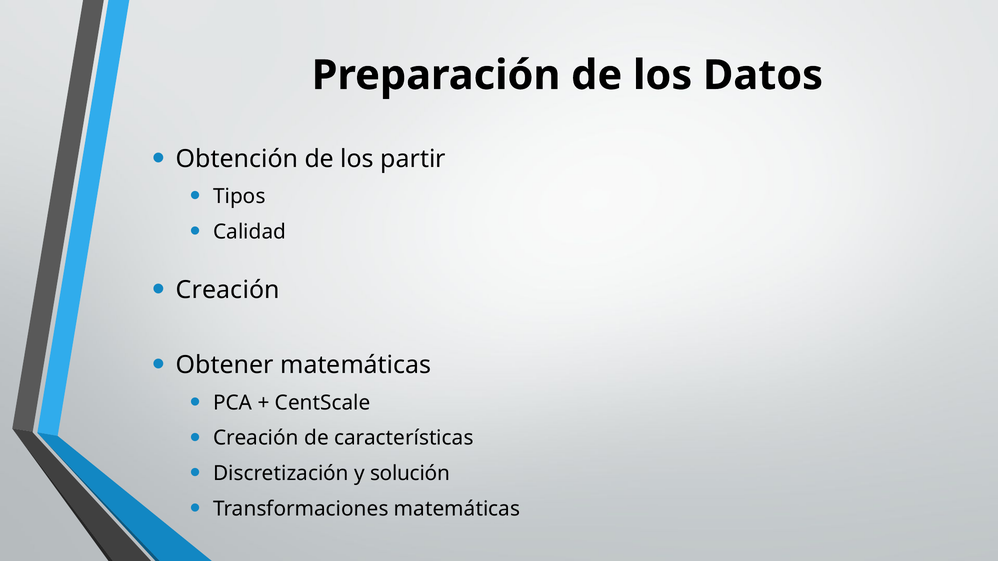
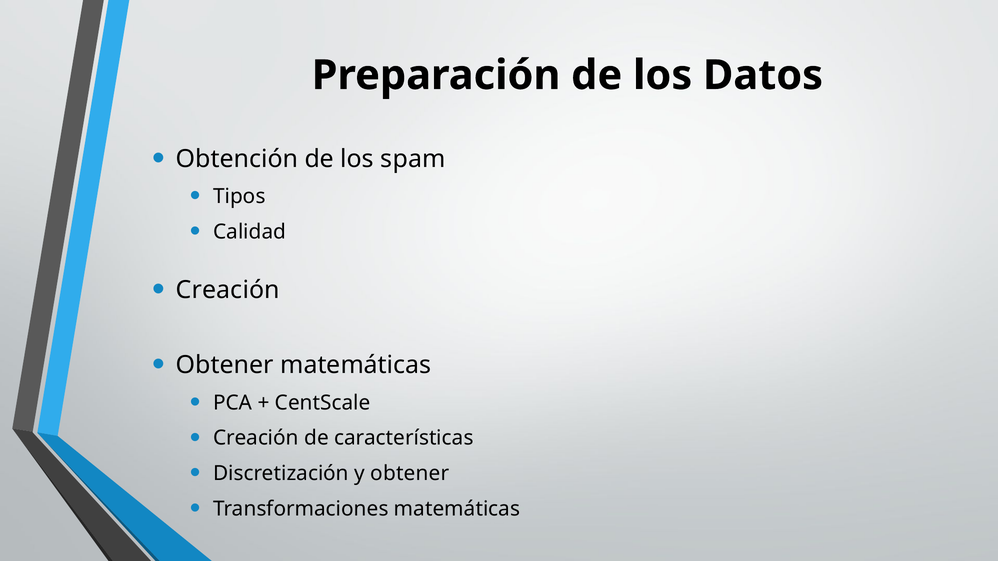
partir: partir -> spam (413, 159)
y solución: solución -> obtener (410, 474)
